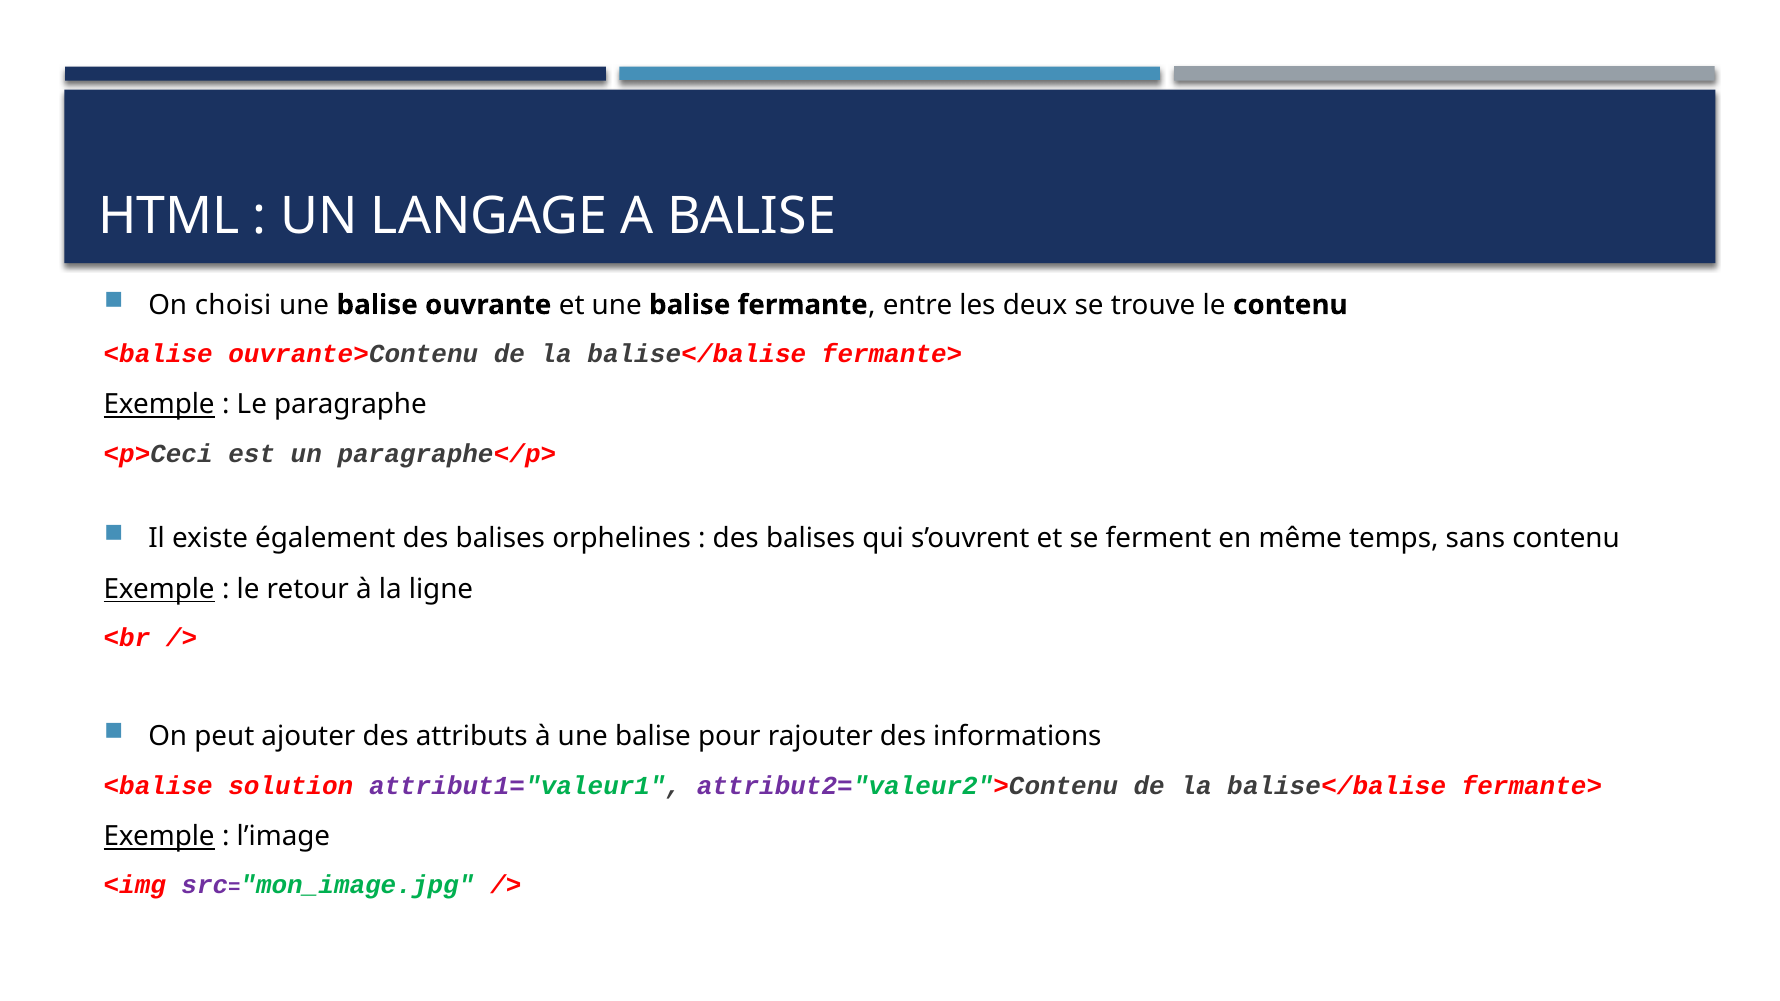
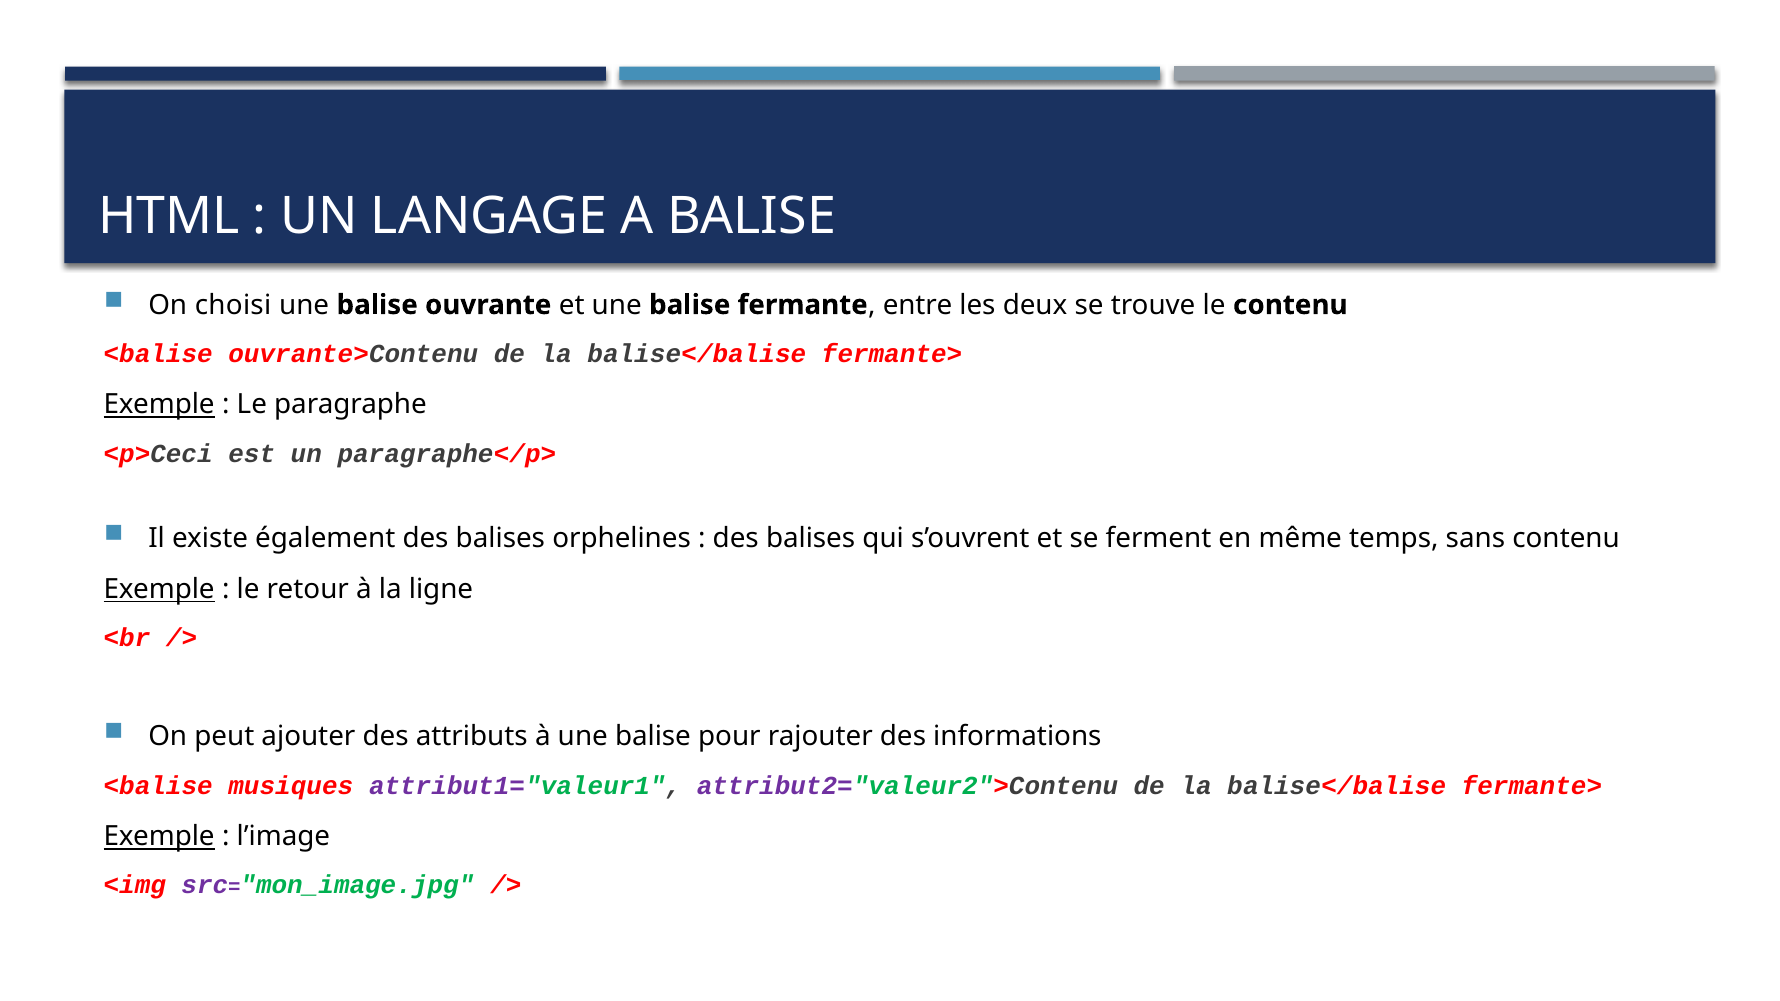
solution: solution -> musiques (291, 786)
